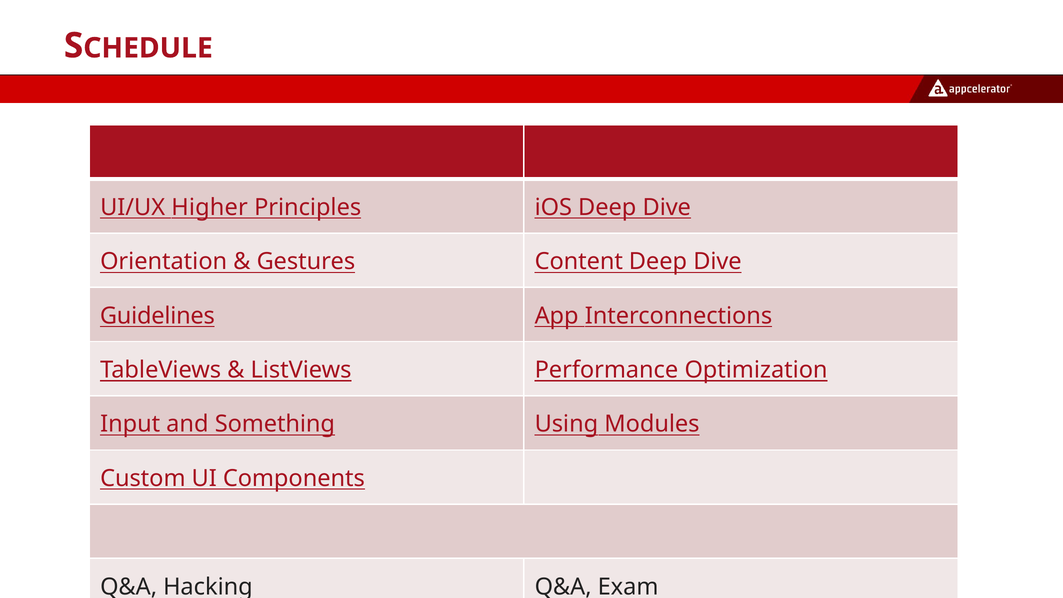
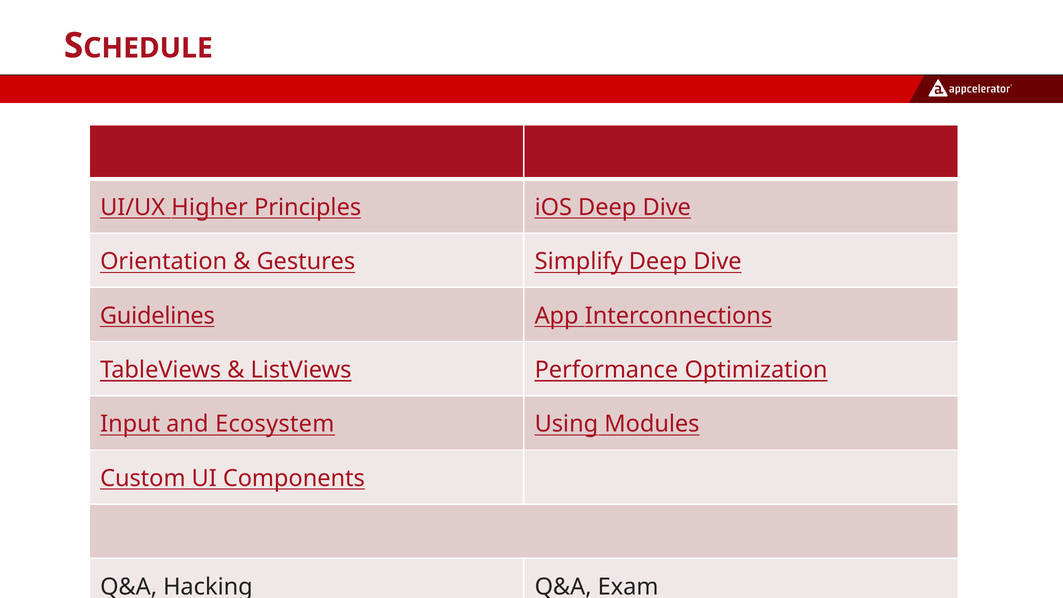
Content: Content -> Simplify (579, 262)
Something: Something -> Ecosystem (275, 424)
